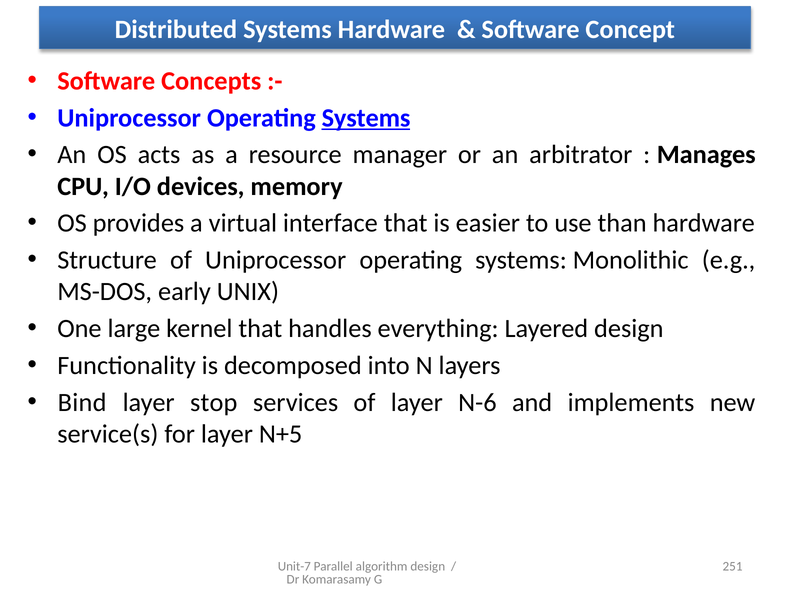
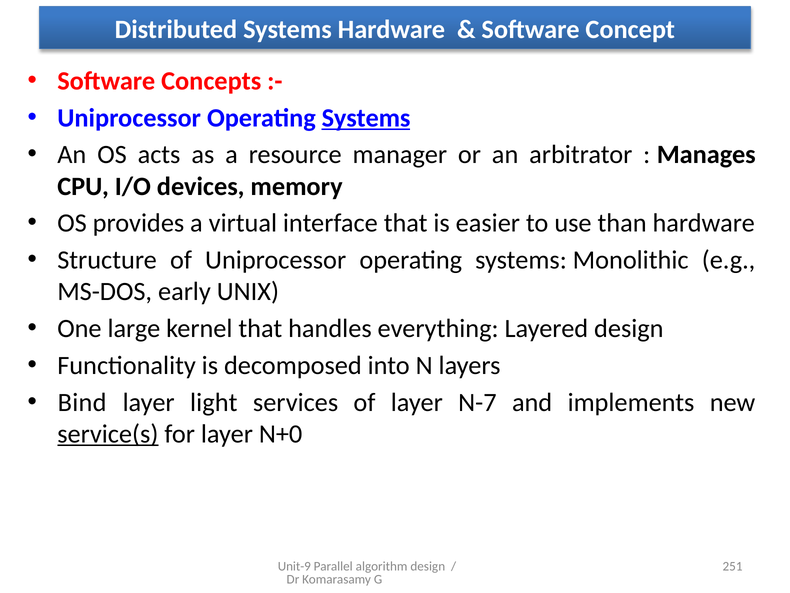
stop: stop -> light (214, 402)
N-6: N-6 -> N-7 (477, 402)
service(s underline: none -> present (108, 434)
N+5: N+5 -> N+0 (281, 434)
Unit-7: Unit-7 -> Unit-9 (294, 566)
